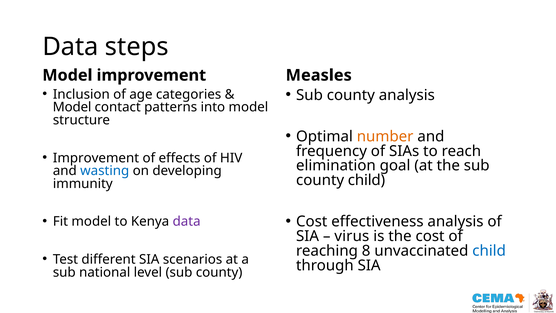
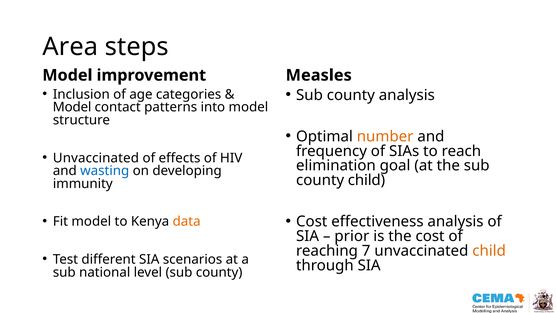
Data: Data -> Area (70, 47)
Improvement: Improvement -> Unvaccinated (96, 158)
data colour: purple -> orange (187, 221)
virus: virus -> prior (352, 236)
8: 8 -> 7 (366, 251)
child colour: blue -> orange (489, 251)
